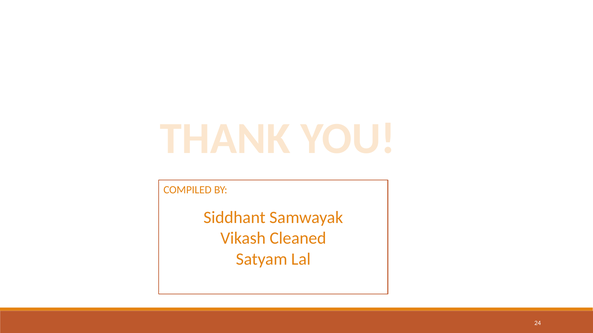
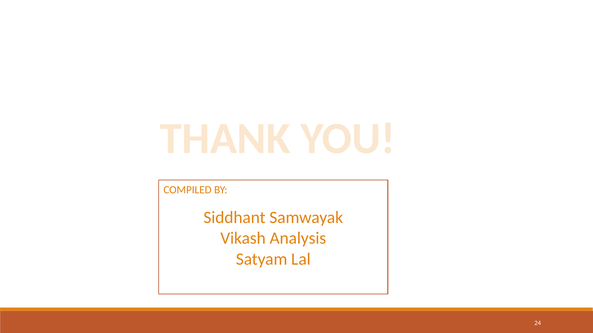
Cleaned: Cleaned -> Analysis (298, 239)
